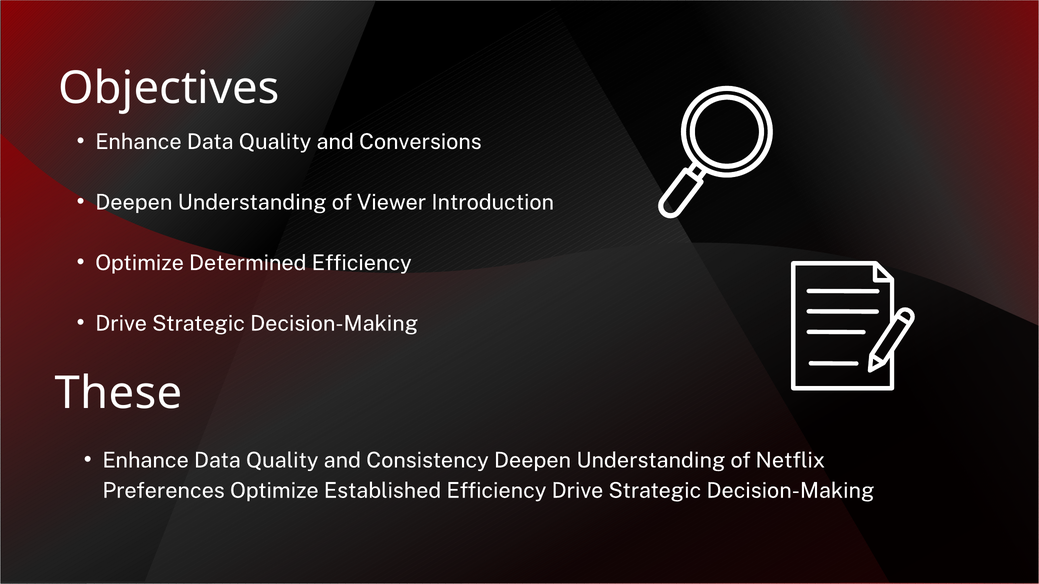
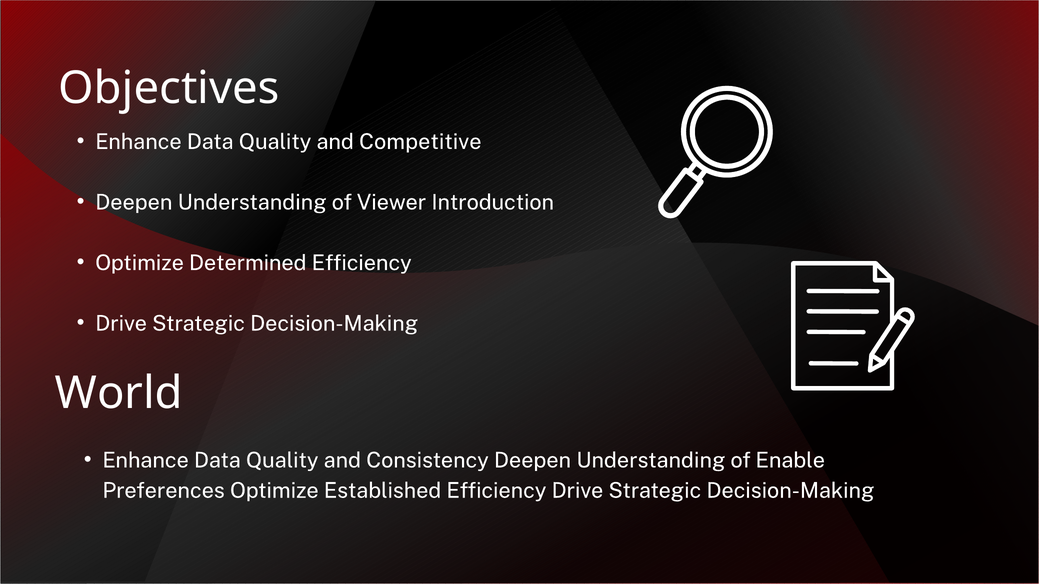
Conversions: Conversions -> Competitive (420, 142)
These: These -> World (119, 394)
Netflix: Netflix -> Enable (790, 461)
